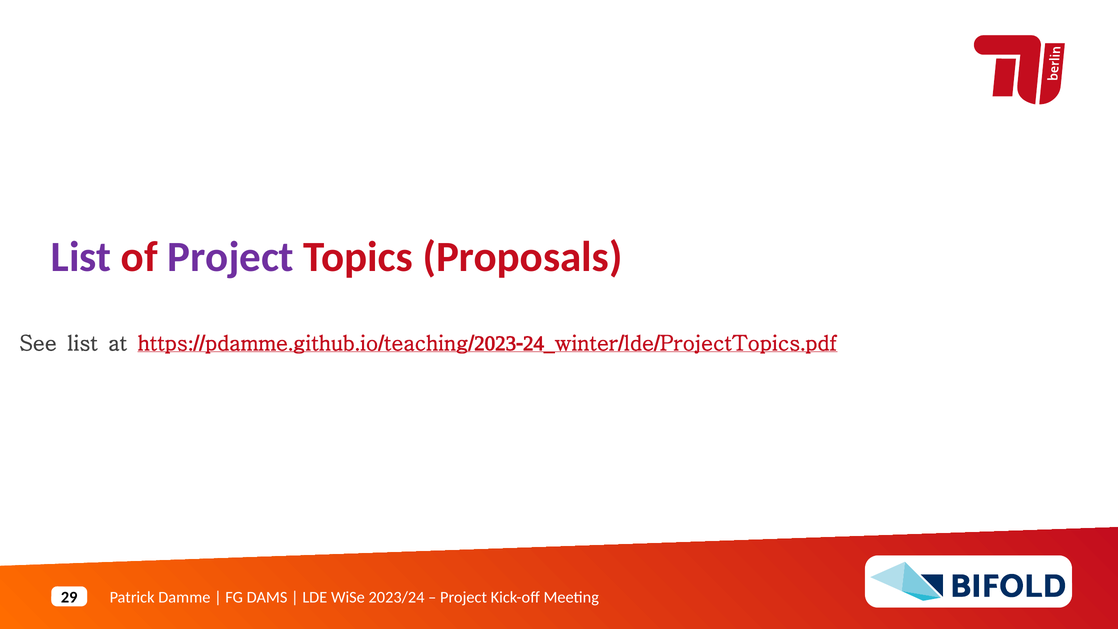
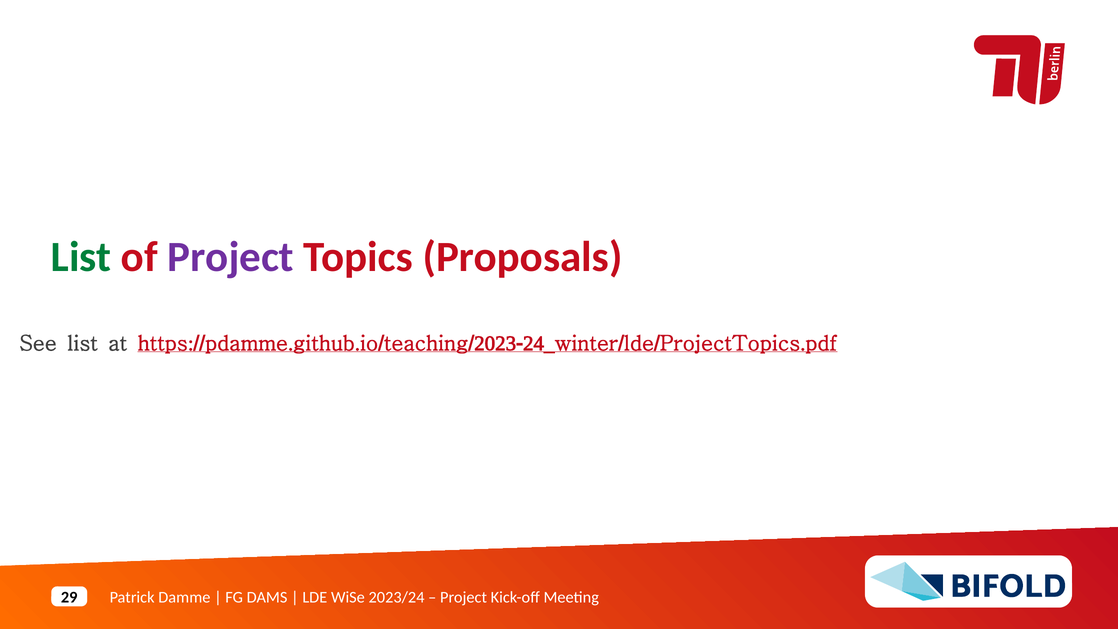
List colour: purple -> green (81, 257)
